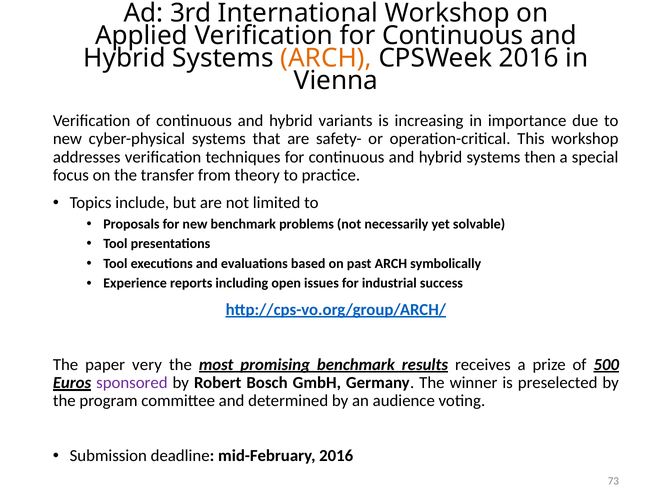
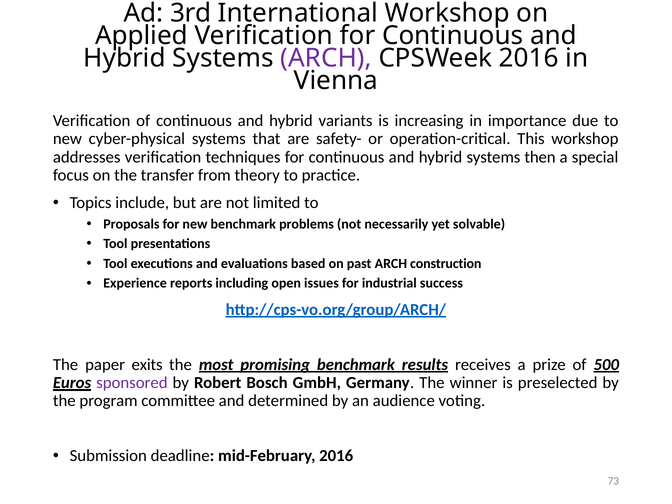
ARCH colour: orange -> purple (326, 58)
symbolically: symbolically -> construction (446, 264)
very: very -> exits (147, 365)
